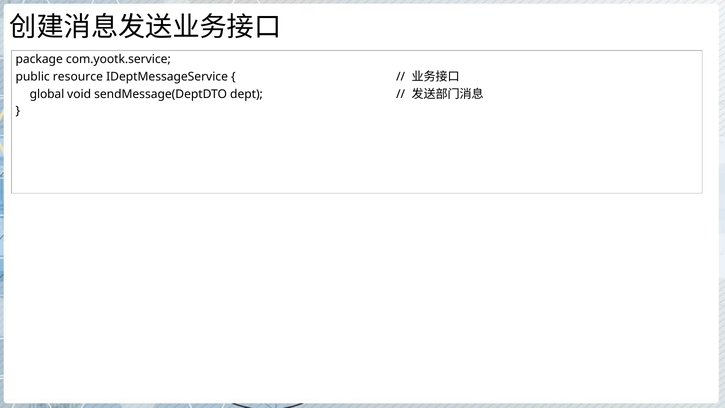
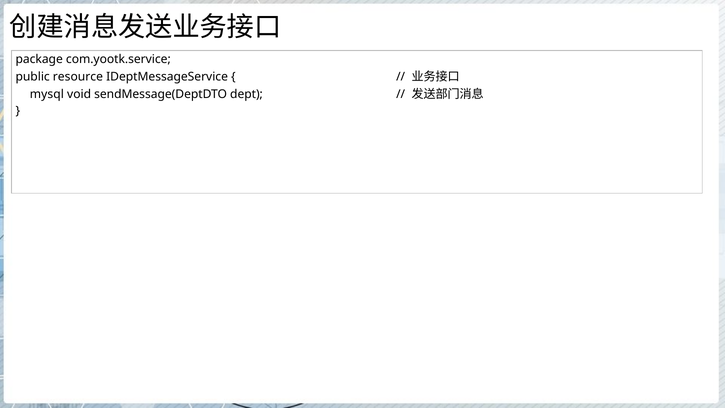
global: global -> mysql (47, 94)
